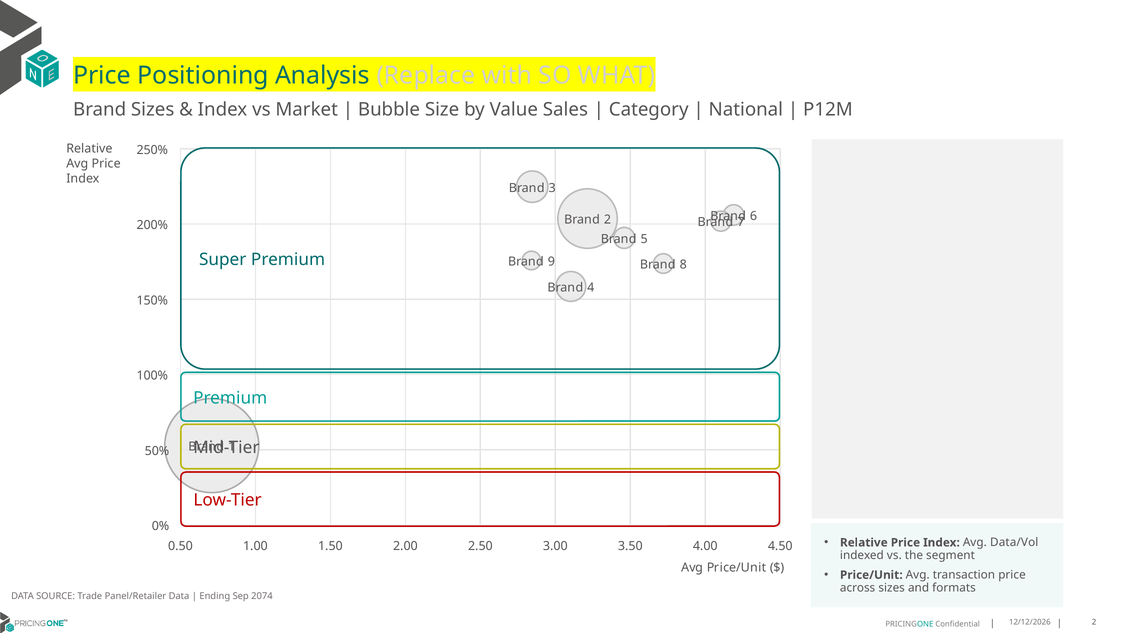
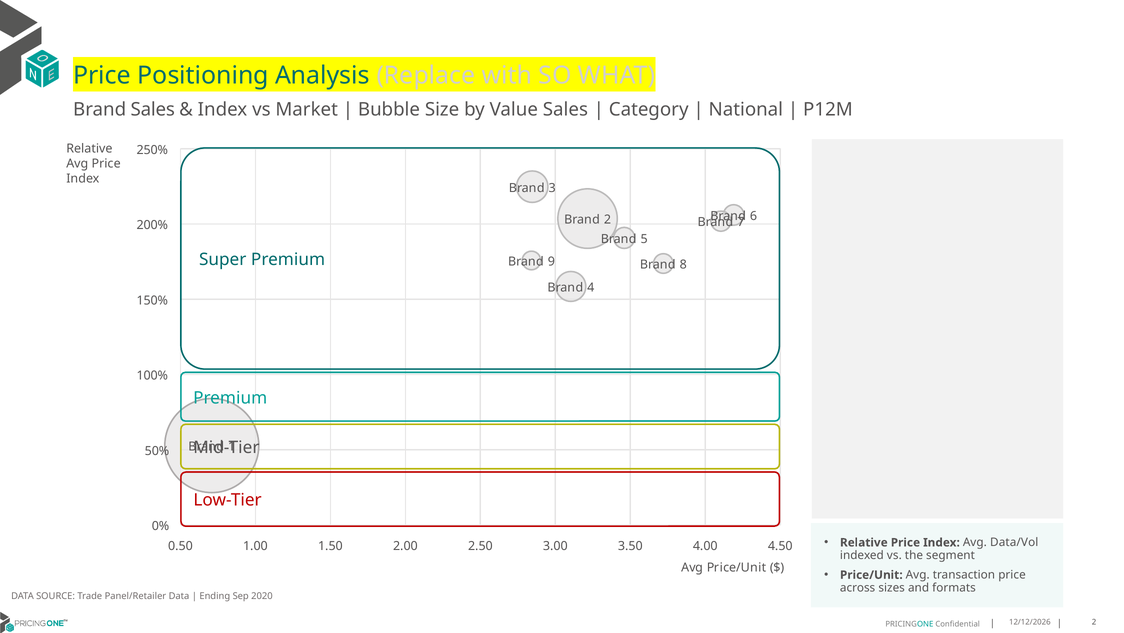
Brand Sizes: Sizes -> Sales (153, 110)
2074: 2074 -> 2020 (262, 596)
